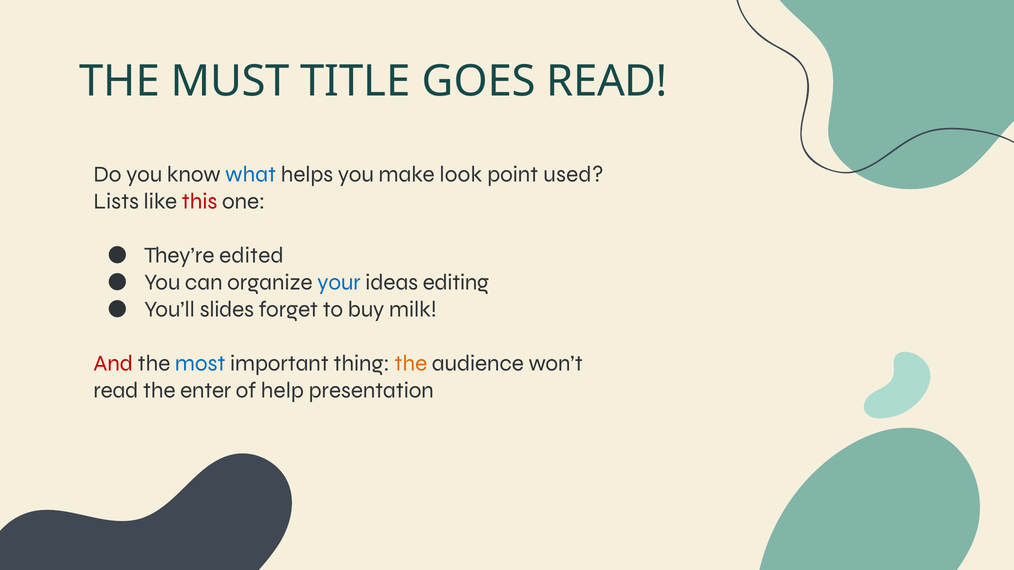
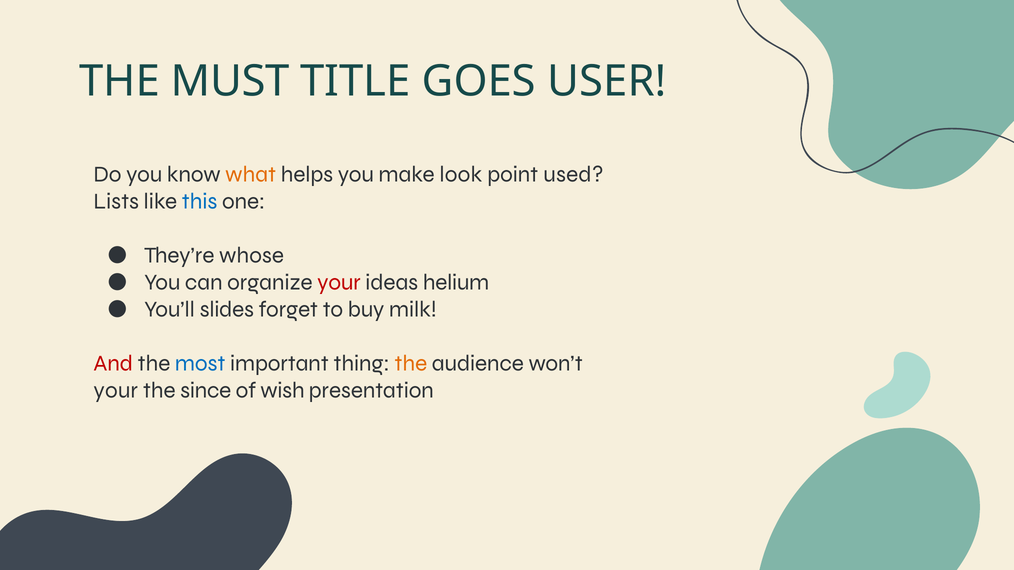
GOES READ: READ -> USER (607, 81)
what colour: blue -> orange (251, 174)
this colour: red -> blue (200, 201)
edited: edited -> whose (252, 255)
your colour: blue -> red (339, 282)
editing: editing -> helium (456, 282)
read: read -> your (116, 391)
enter: enter -> since (206, 391)
help: help -> wish (282, 391)
